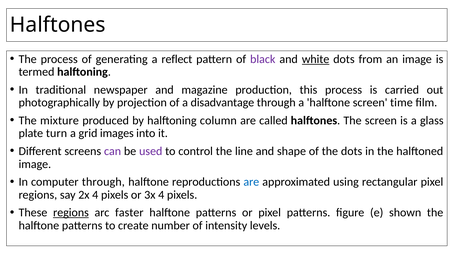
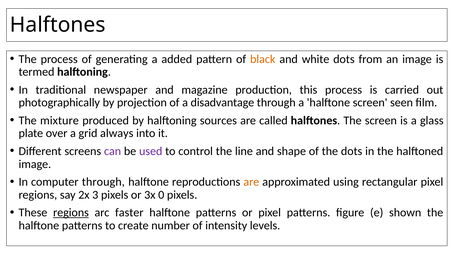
reflect: reflect -> added (177, 59)
black colour: purple -> orange (263, 59)
white underline: present -> none (316, 59)
time: time -> seen (402, 103)
column: column -> sources (218, 121)
turn: turn -> over (57, 134)
images: images -> always (117, 134)
are colour: blue -> orange (251, 182)
2x 4: 4 -> 3 (95, 195)
3x 4: 4 -> 0 (161, 195)
